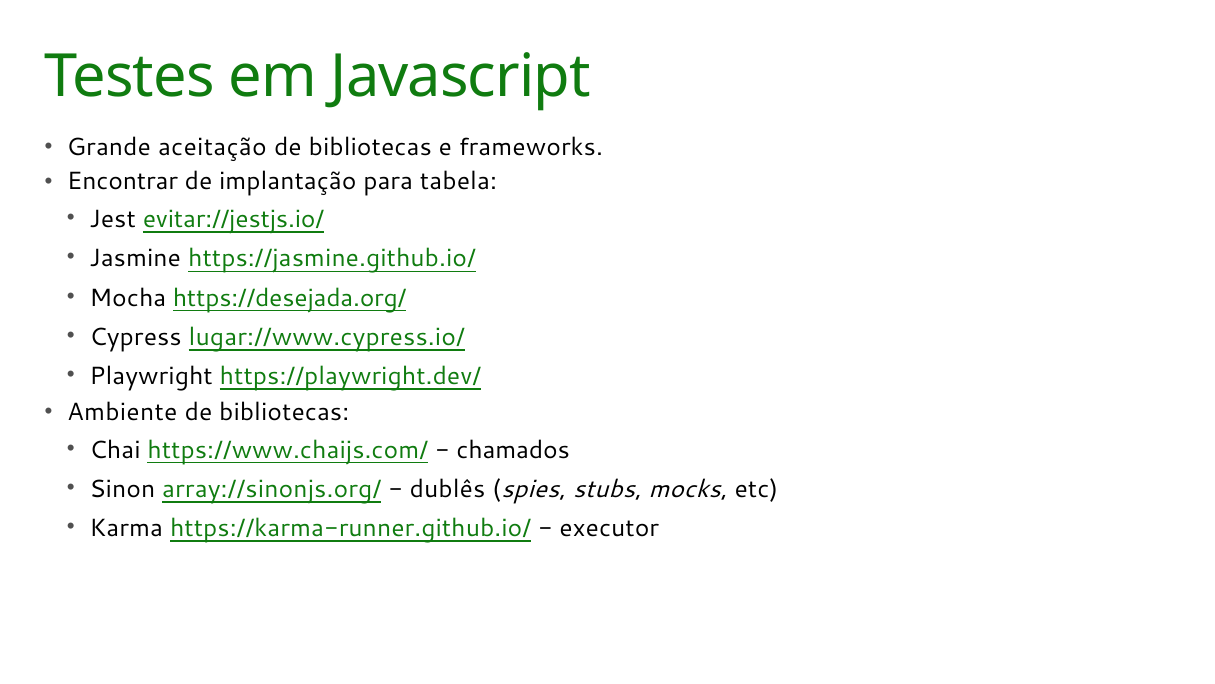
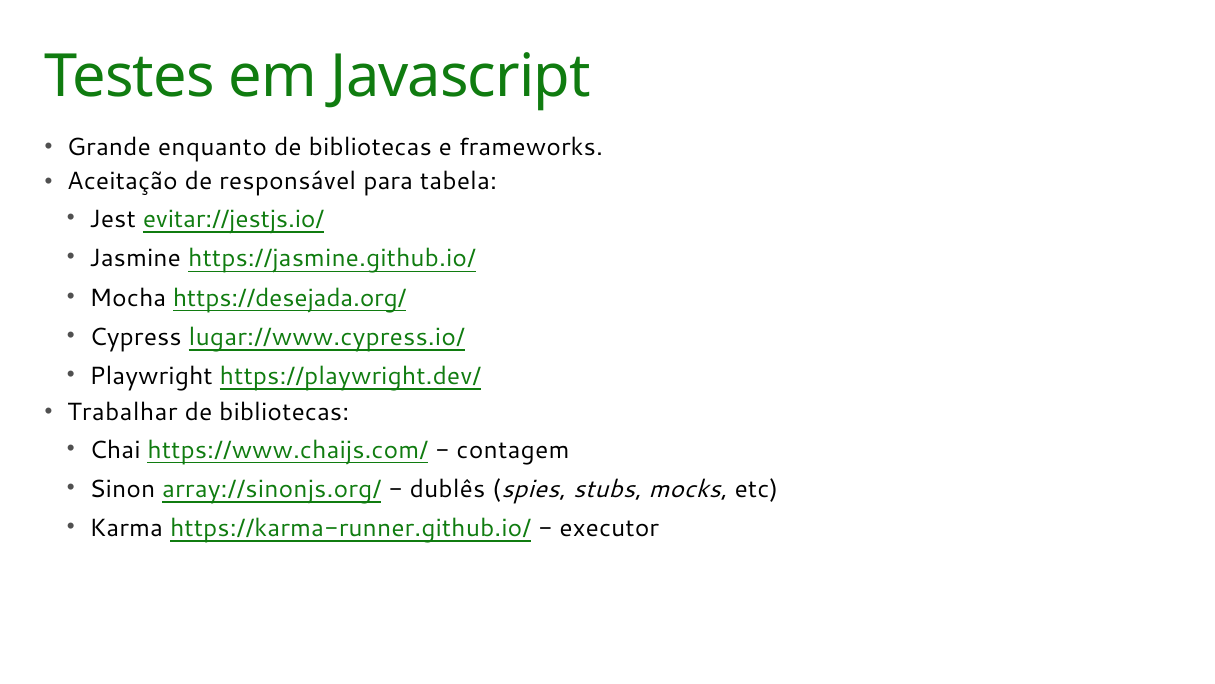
aceitação: aceitação -> enquanto (212, 147)
Encontrar: Encontrar -> Aceitação (122, 182)
implantação: implantação -> responsável (288, 182)
Ambiente: Ambiente -> Trabalhar (122, 412)
chamados: chamados -> contagem (513, 450)
